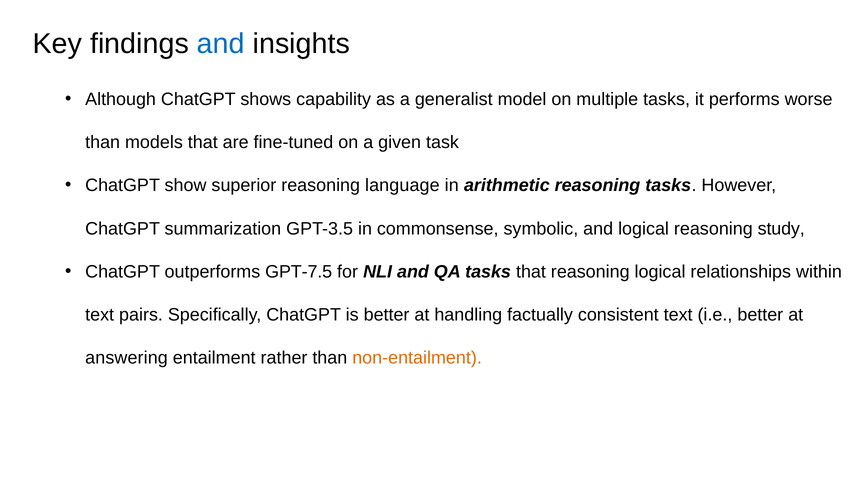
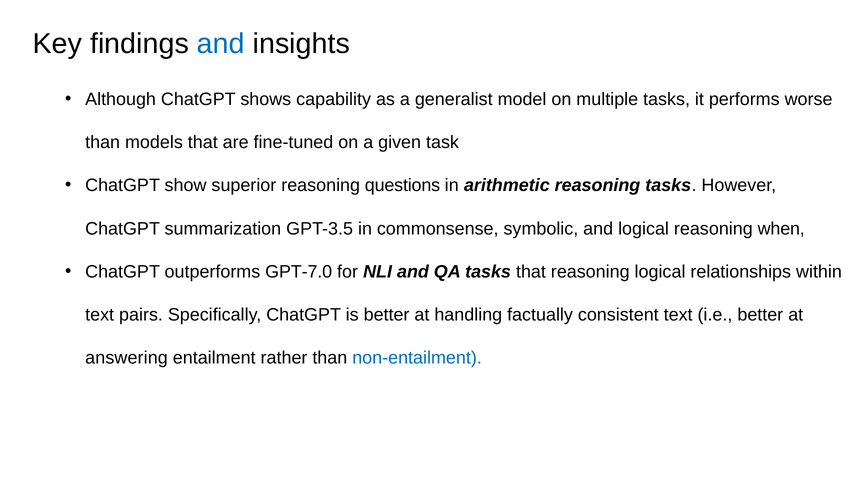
language: language -> questions (403, 185)
study: study -> when (781, 228)
GPT-7.5: GPT-7.5 -> GPT-7.0 (299, 271)
non-entailment colour: orange -> blue (417, 358)
